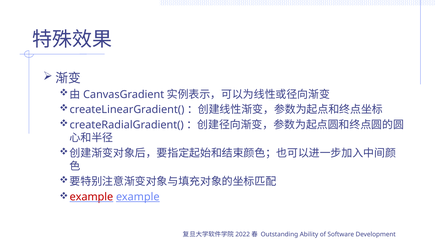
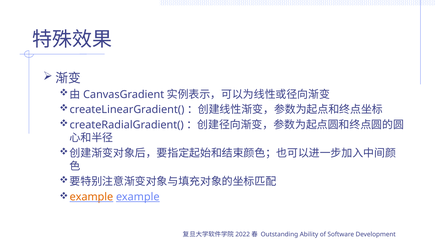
example colour: red -> orange (91, 196)
